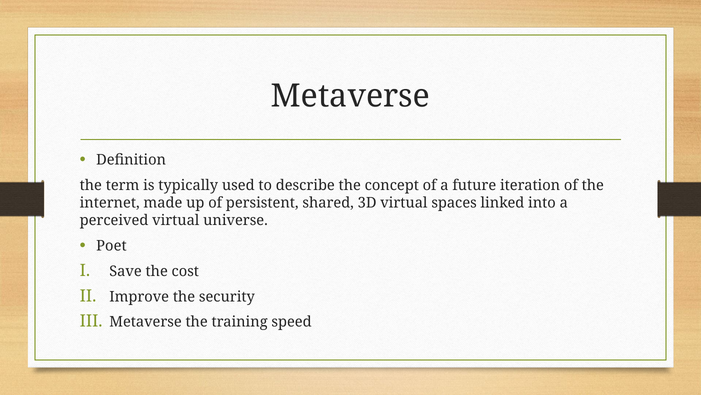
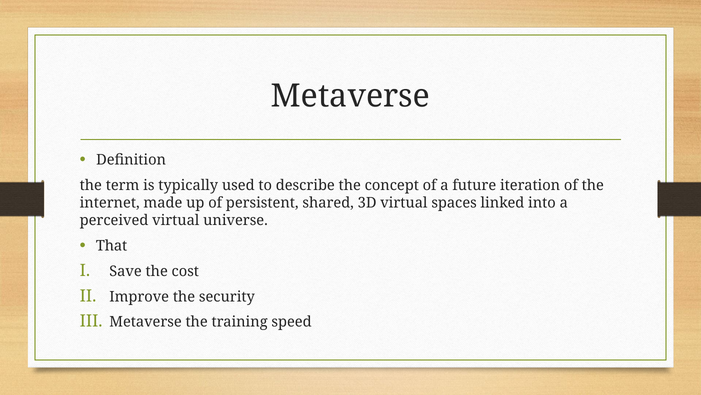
Poet: Poet -> That (112, 245)
